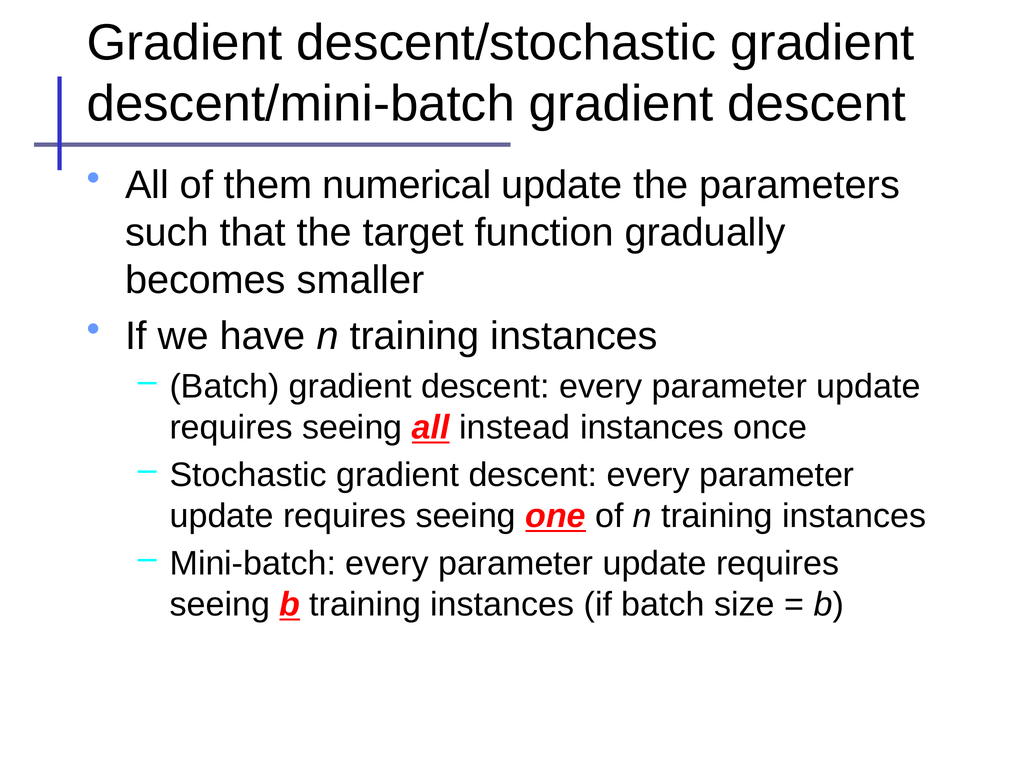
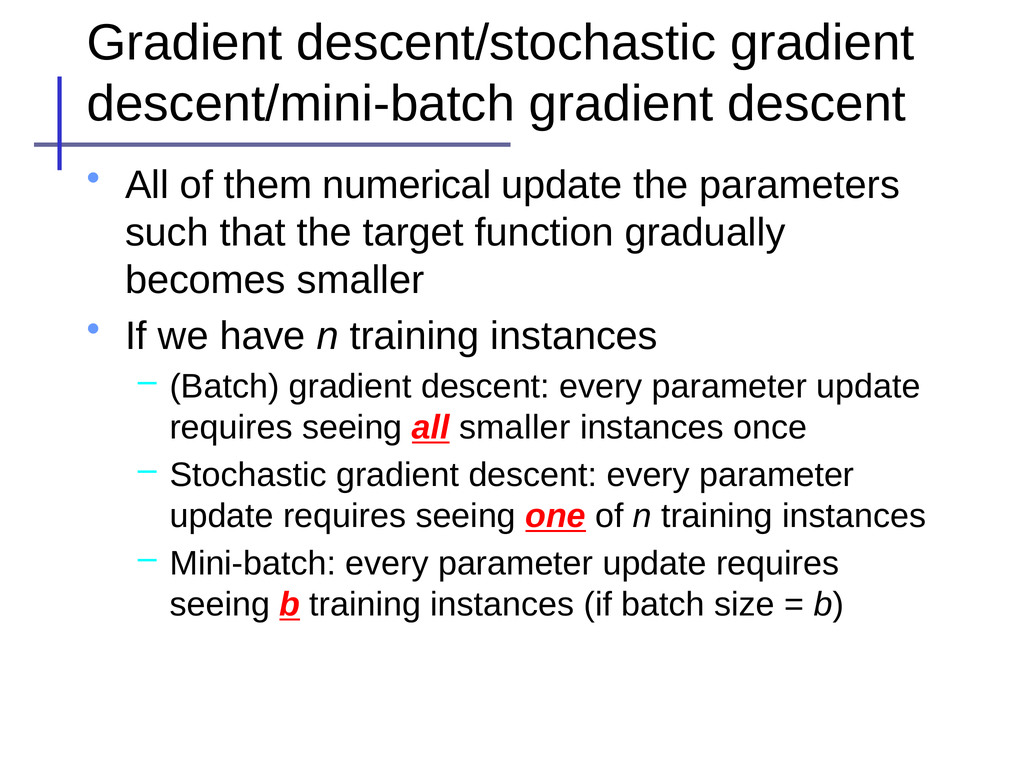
all instead: instead -> smaller (515, 427)
